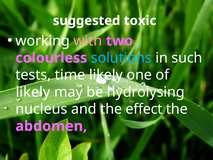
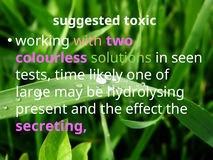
solutions colour: light blue -> light green (121, 58)
such: such -> seen (187, 58)
likely: likely -> large (33, 92)
nucleus: nucleus -> present (41, 109)
abdomen: abdomen -> secreting (51, 126)
